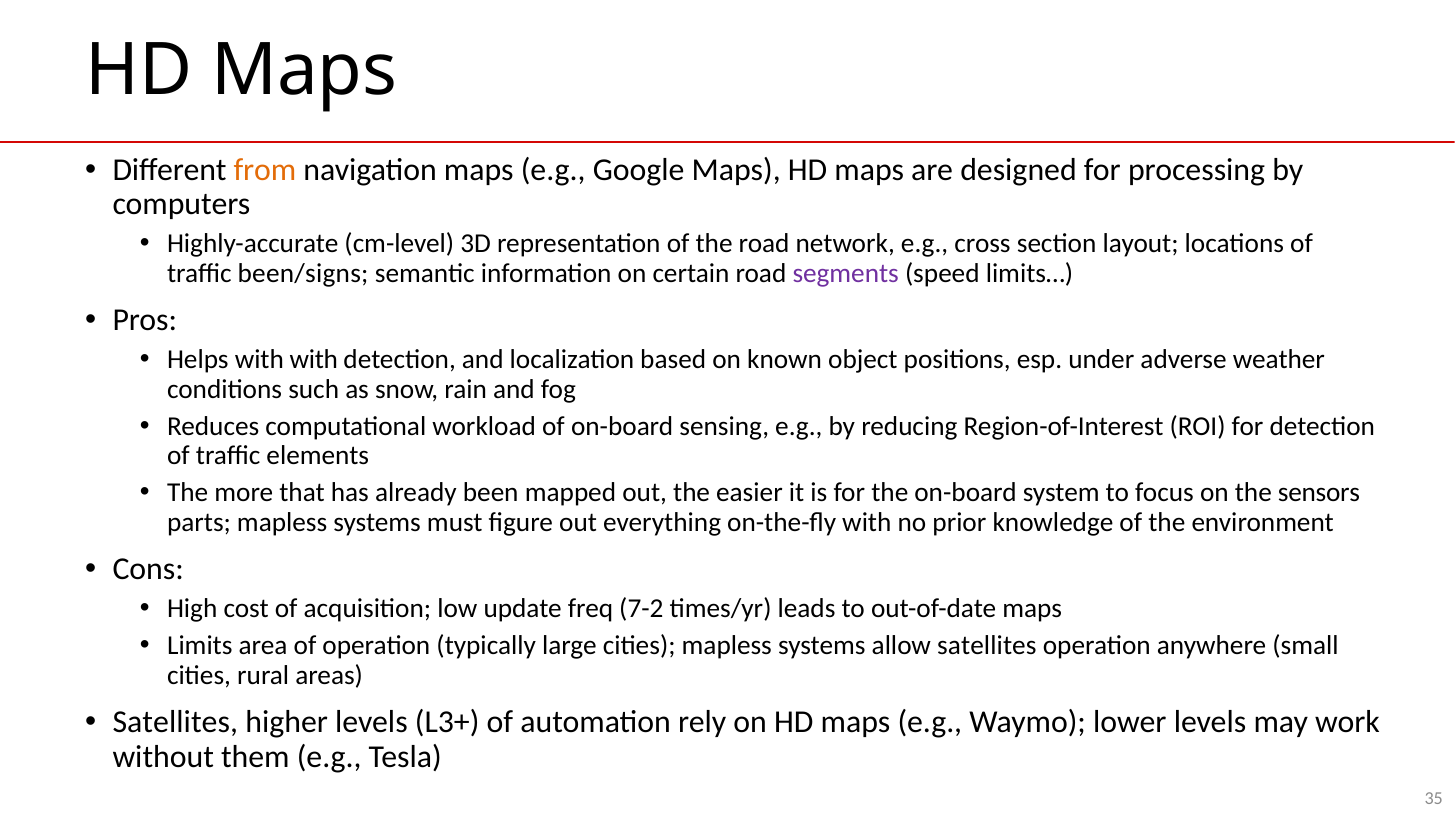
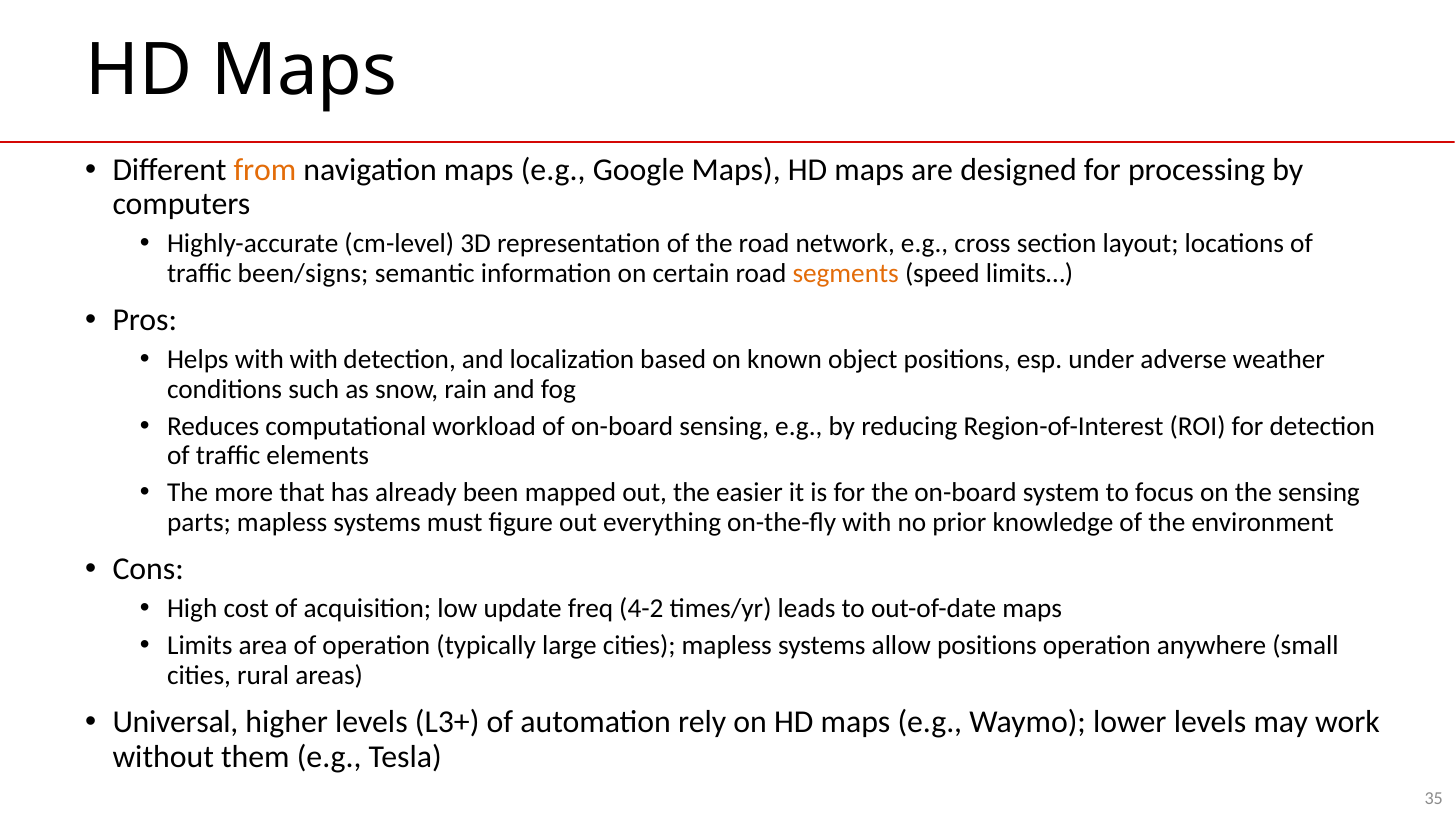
segments colour: purple -> orange (846, 274)
the sensors: sensors -> sensing (1319, 493)
7-2: 7-2 -> 4-2 (641, 609)
allow satellites: satellites -> positions (987, 646)
Satellites: Satellites -> Universal (175, 723)
